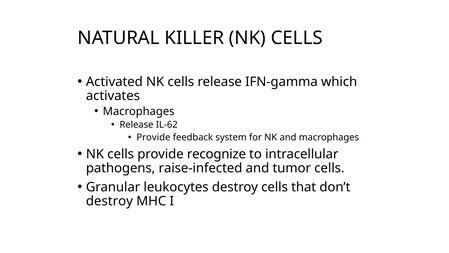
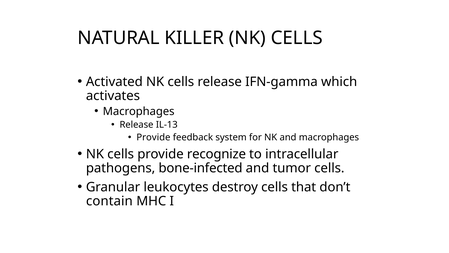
IL-62: IL-62 -> IL-13 (167, 125)
raise-infected: raise-infected -> bone-infected (201, 168)
destroy: destroy -> contain (109, 201)
